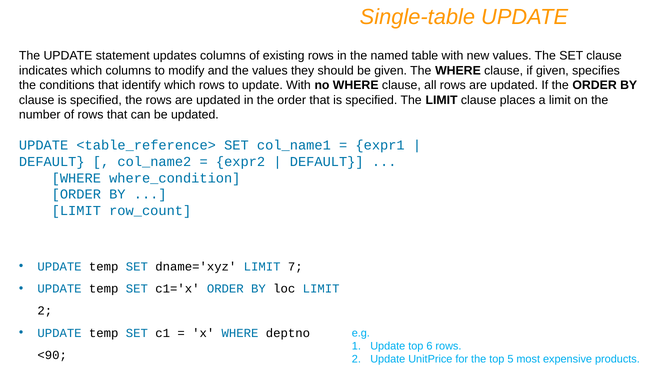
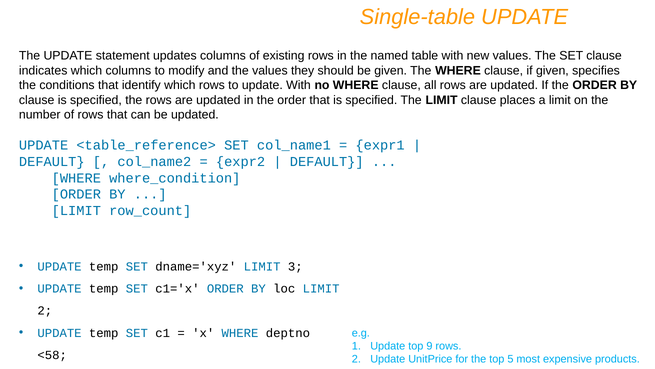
7: 7 -> 3 (295, 266)
6: 6 -> 9 (429, 346)
<90: <90 -> <58 (52, 355)
